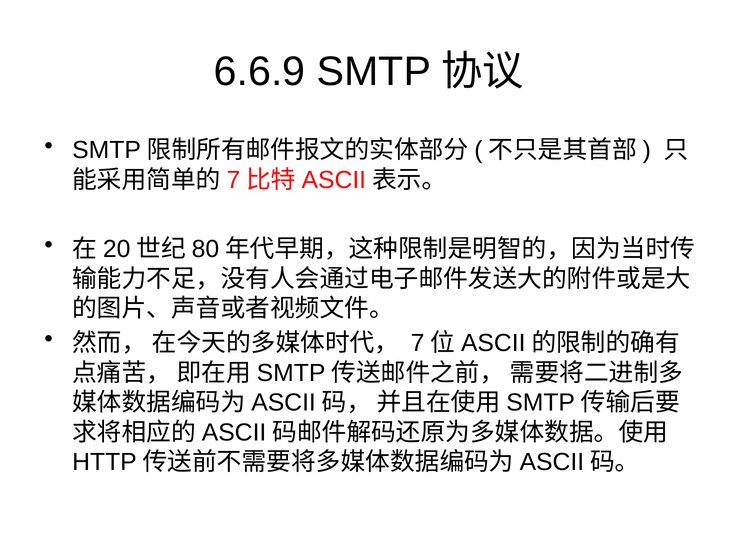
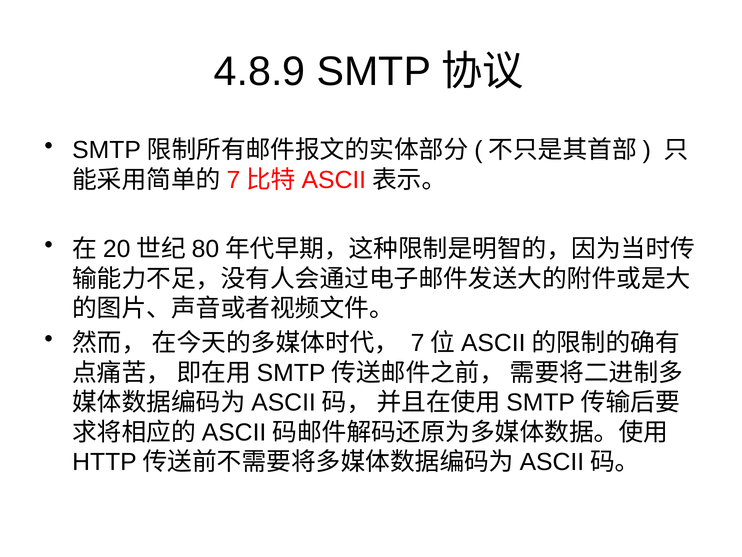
6.6.9: 6.6.9 -> 4.8.9 (260, 72)
